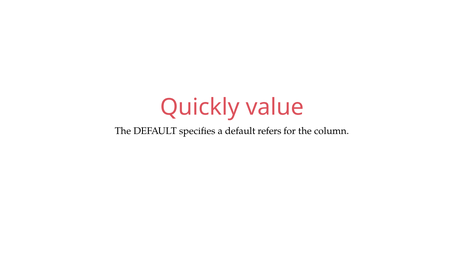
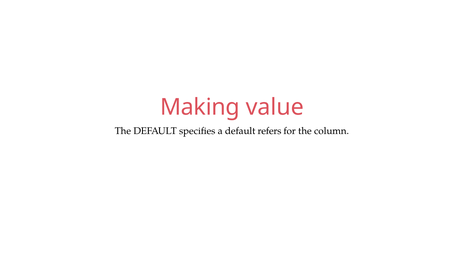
Quickly: Quickly -> Making (200, 107)
